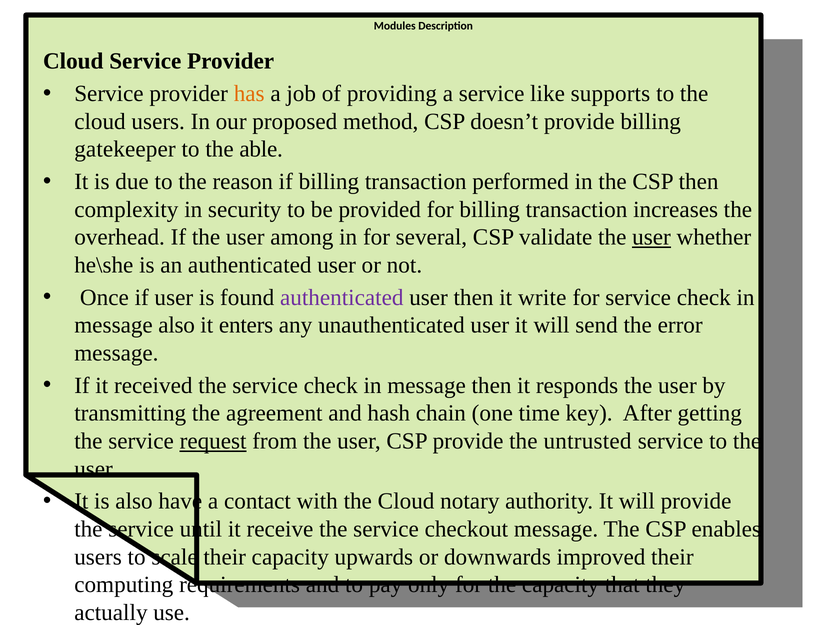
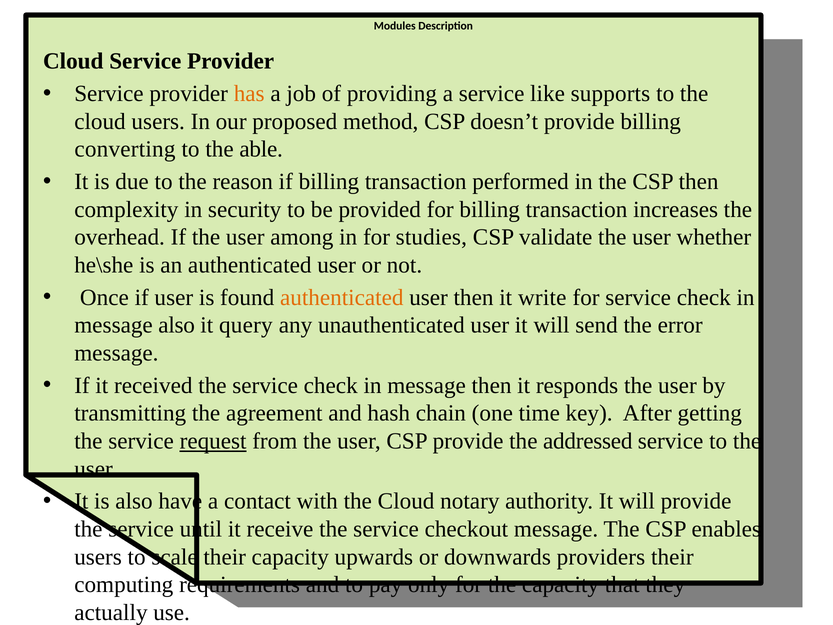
gatekeeper: gatekeeper -> converting (125, 149)
several: several -> studies (431, 237)
user underline: present -> none (652, 237)
authenticated colour: purple -> orange (342, 297)
enters: enters -> query (246, 325)
untrusted: untrusted -> addressed (588, 441)
improved: improved -> providers (601, 557)
